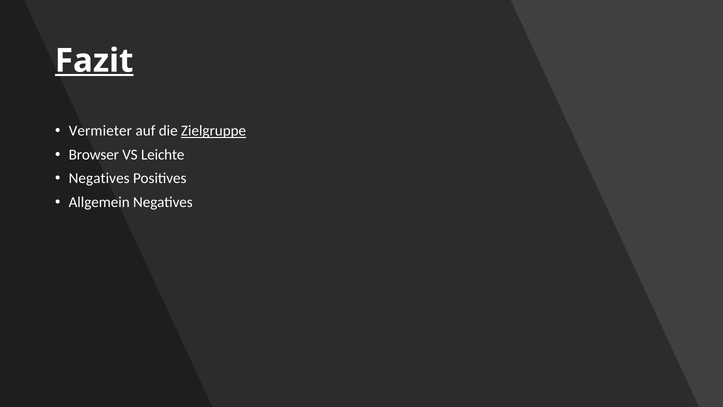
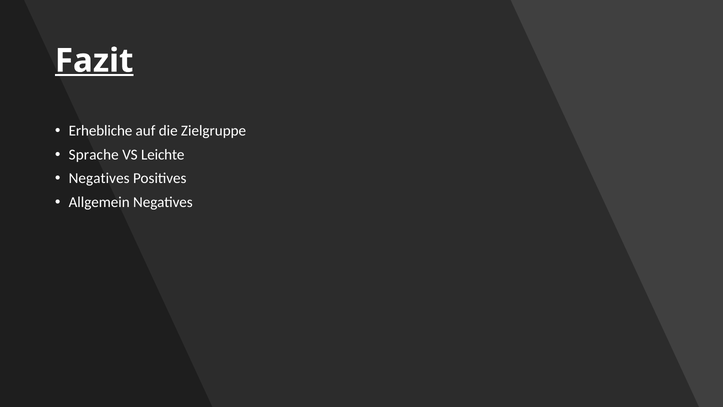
Vermieter: Vermieter -> Erhebliche (101, 131)
Zielgruppe underline: present -> none (214, 131)
Browser: Browser -> Sprache (94, 155)
